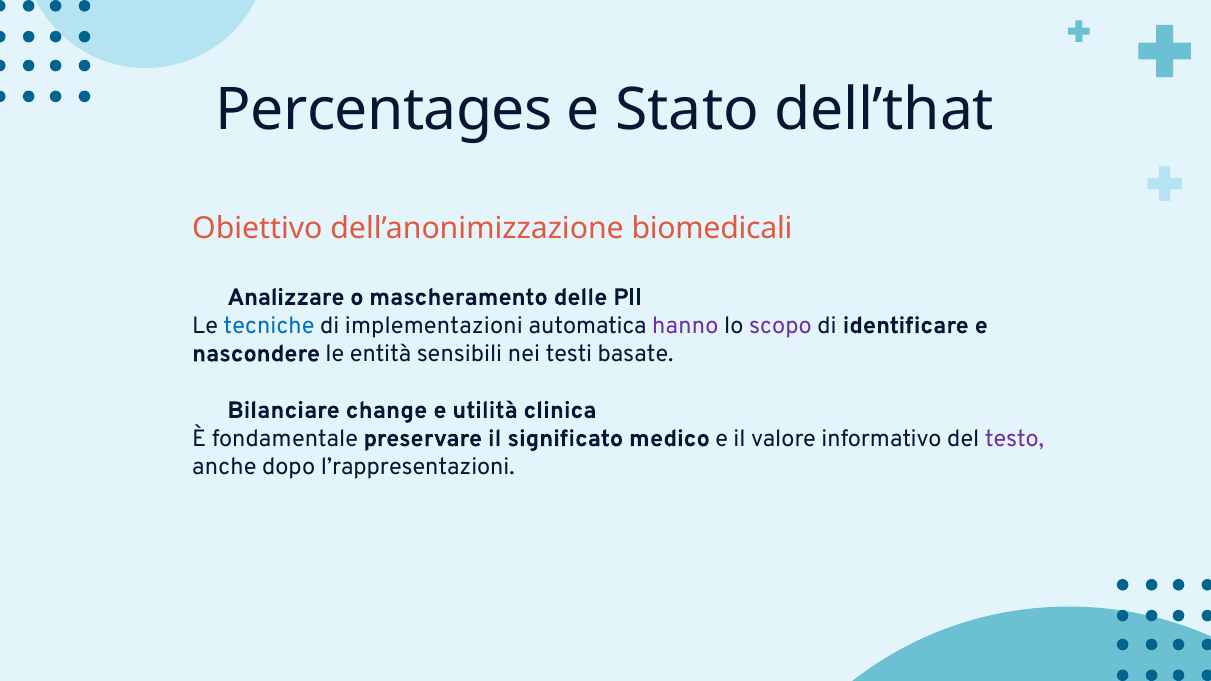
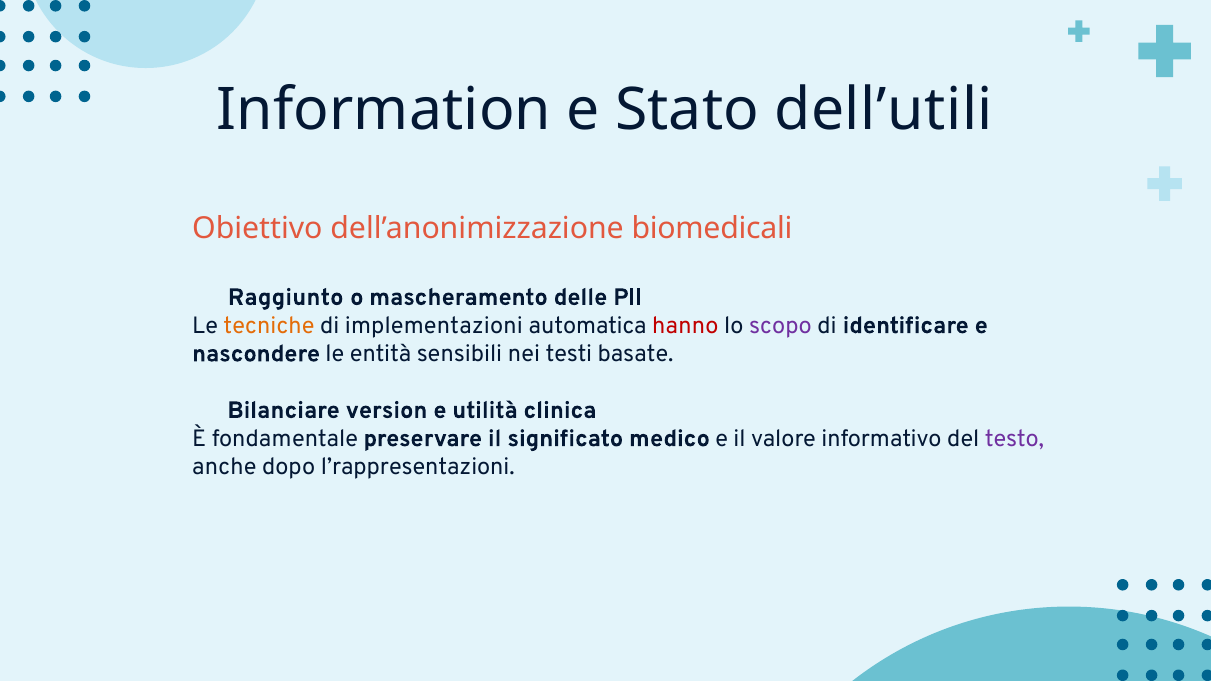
Percentages: Percentages -> Information (384, 110)
dell’that: dell’that -> dell’utili (884, 110)
Analizzare: Analizzare -> Raggiunto (286, 297)
tecniche colour: blue -> orange (269, 325)
hanno colour: purple -> red (685, 325)
change: change -> version (387, 410)
